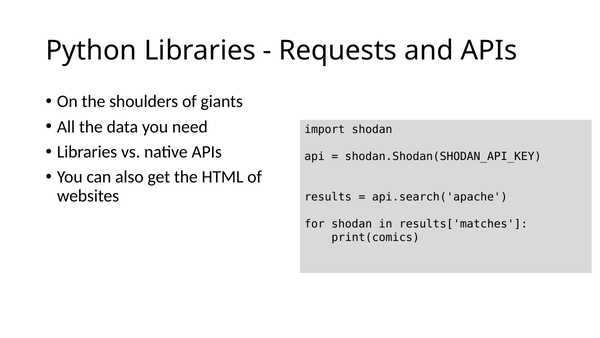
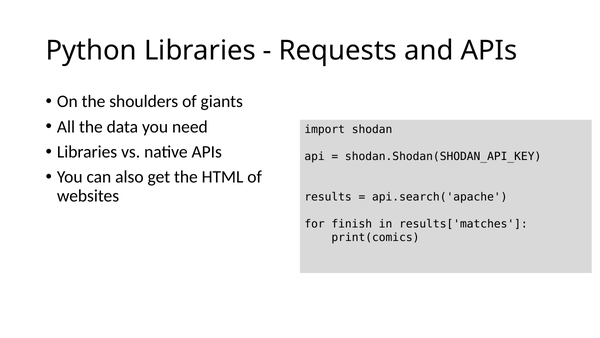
for shodan: shodan -> finish (352, 224)
